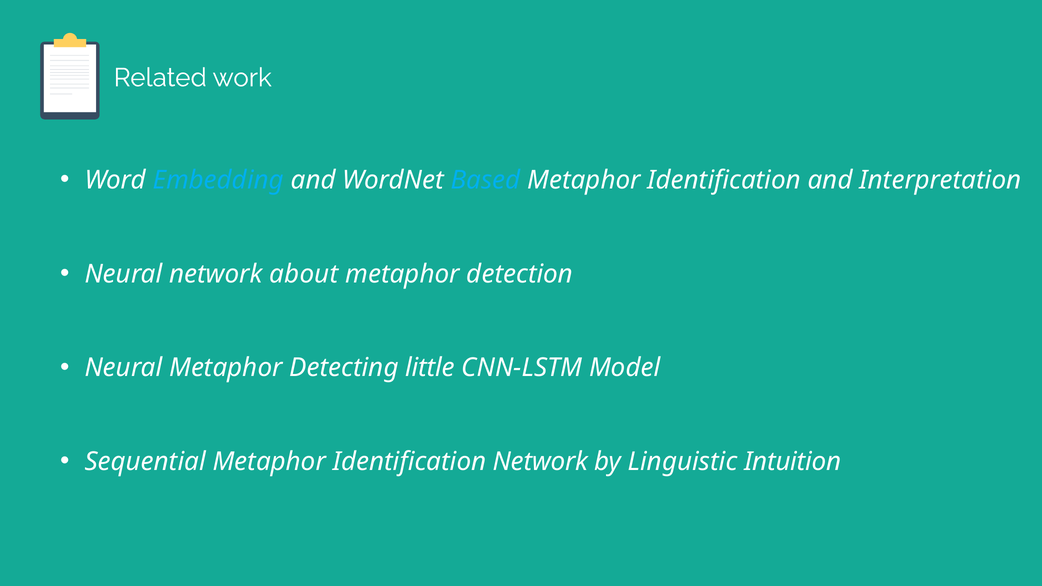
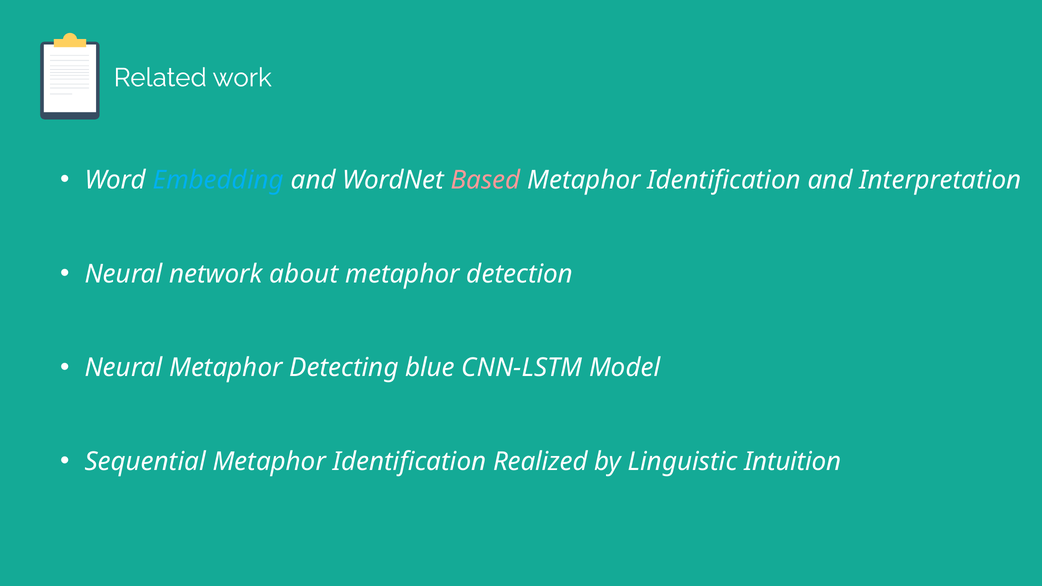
Based colour: light blue -> pink (486, 180)
little: little -> blue (430, 368)
Identification Network: Network -> Realized (540, 462)
